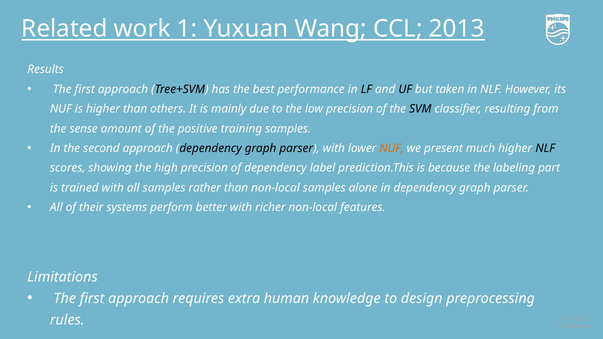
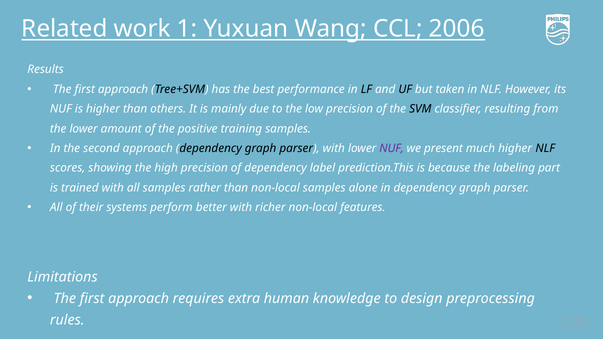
2013: 2013 -> 2006 (457, 29)
the sense: sense -> lower (84, 129)
NUF colour: orange -> purple (392, 148)
